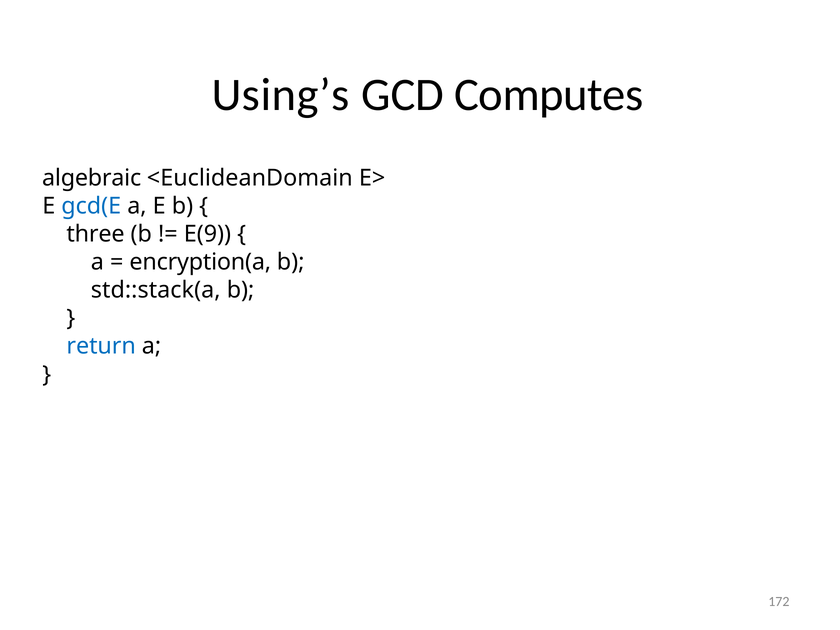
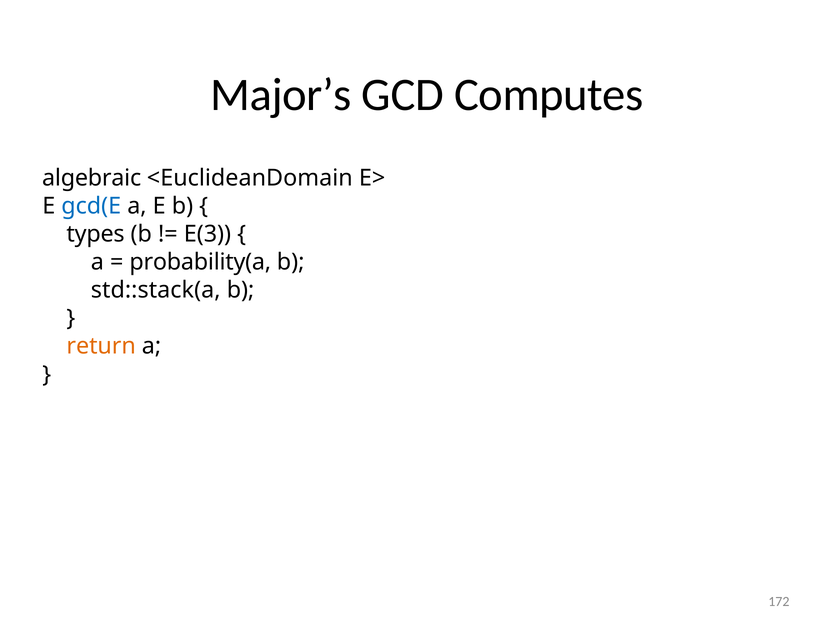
Using’s: Using’s -> Major’s (281, 95)
three: three -> types (96, 234)
E(9: E(9 -> E(3 (207, 234)
encryption(a: encryption(a -> probability(a (200, 262)
return colour: blue -> orange (101, 346)
